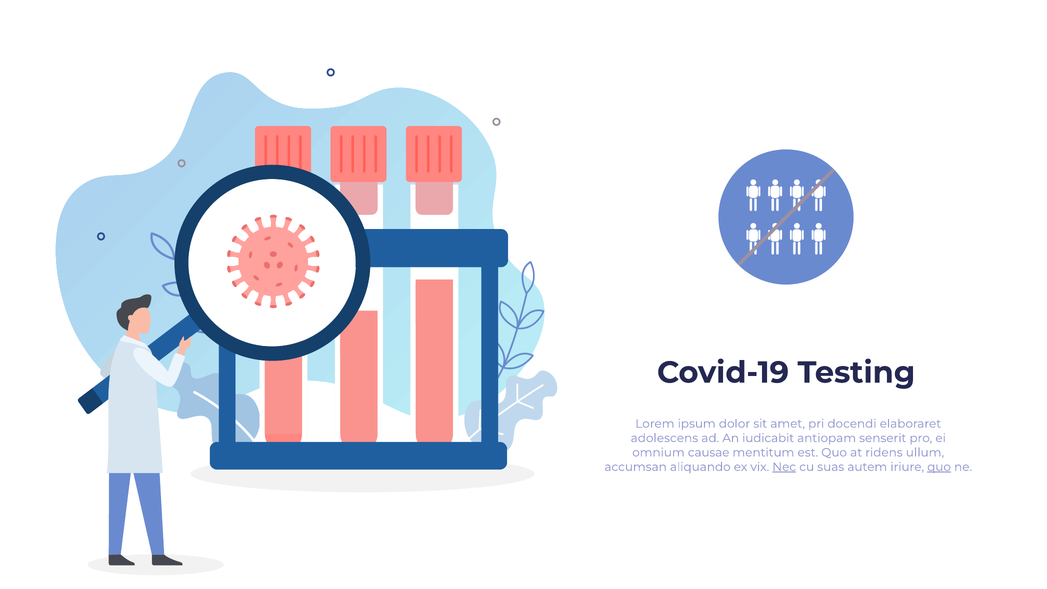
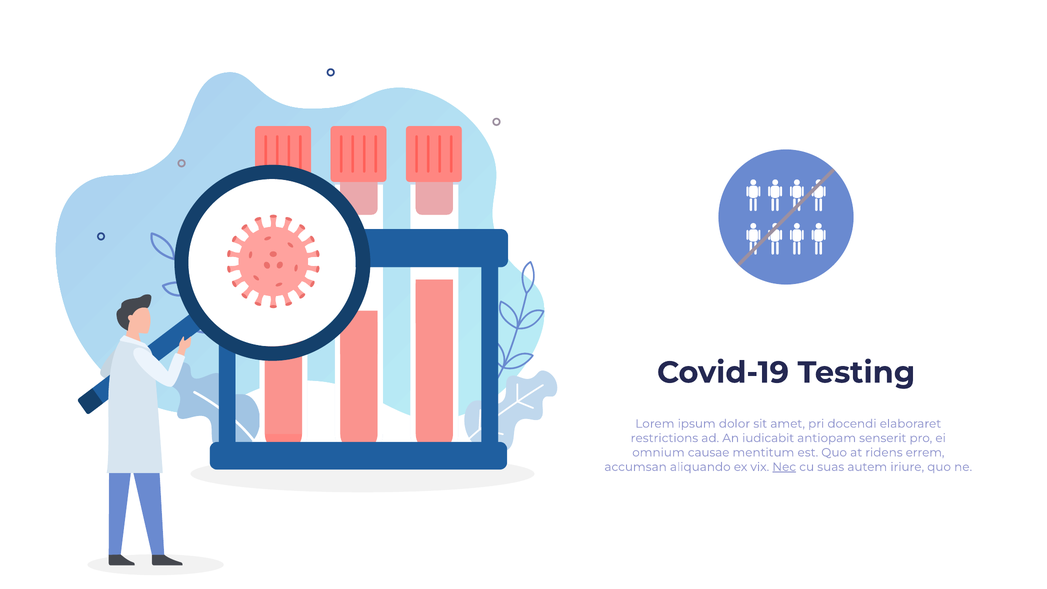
adolescens: adolescens -> restrictions (664, 438)
ullum: ullum -> errem (925, 452)
quo underline: present -> none (939, 467)
